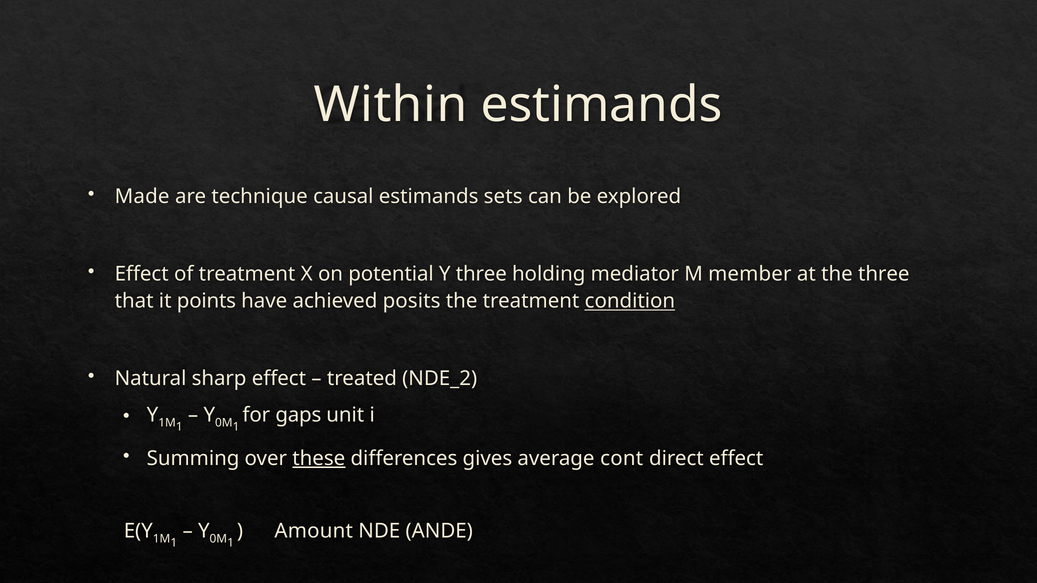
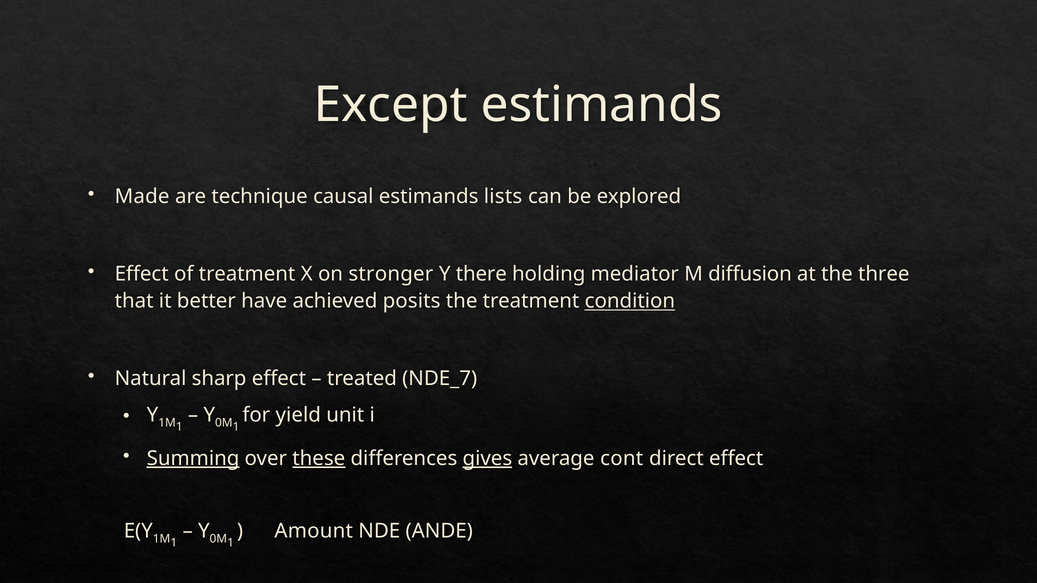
Within: Within -> Except (391, 105)
sets: sets -> lists (503, 197)
potential: potential -> stronger (391, 274)
Y three: three -> there (481, 274)
member: member -> diffusion (750, 274)
points: points -> better (206, 301)
NDE_2: NDE_2 -> NDE_7 (440, 379)
gaps: gaps -> yield (298, 415)
Summing underline: none -> present (193, 459)
gives underline: none -> present (487, 459)
